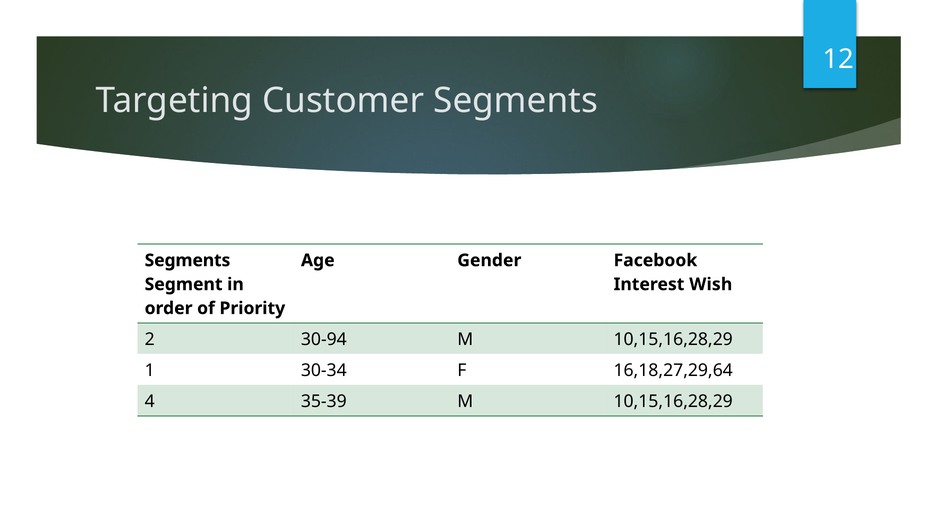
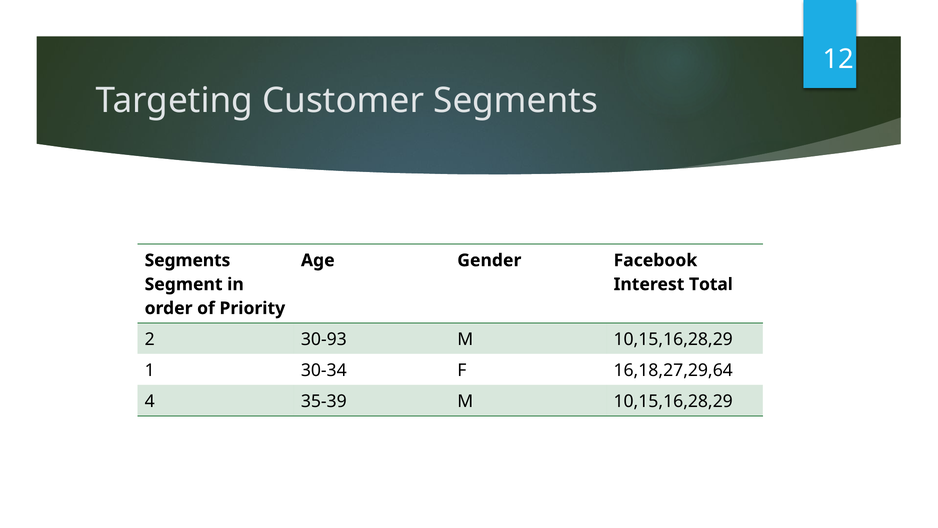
Wish: Wish -> Total (711, 284)
30-94: 30-94 -> 30-93 (324, 339)
